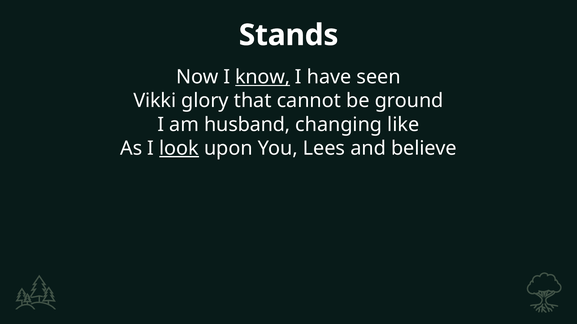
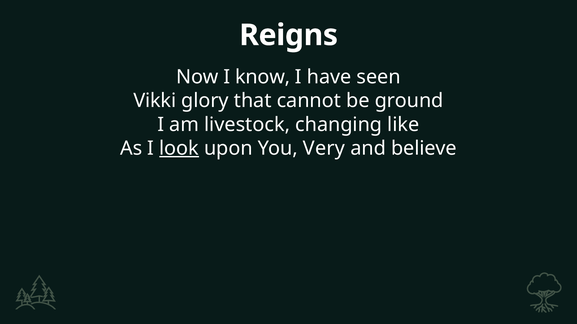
Stands: Stands -> Reigns (289, 35)
know underline: present -> none (263, 77)
husband: husband -> livestock (247, 125)
Lees: Lees -> Very (324, 148)
